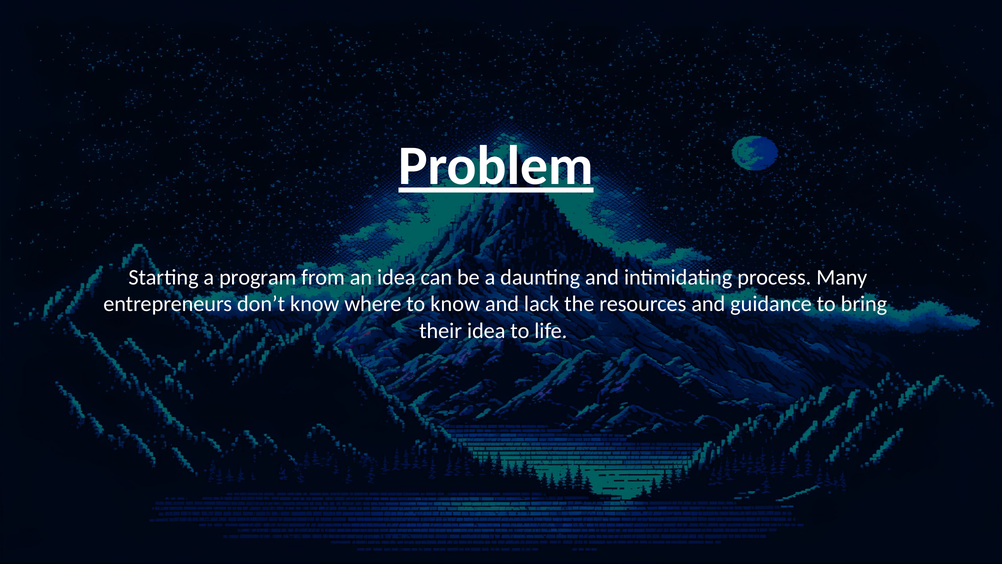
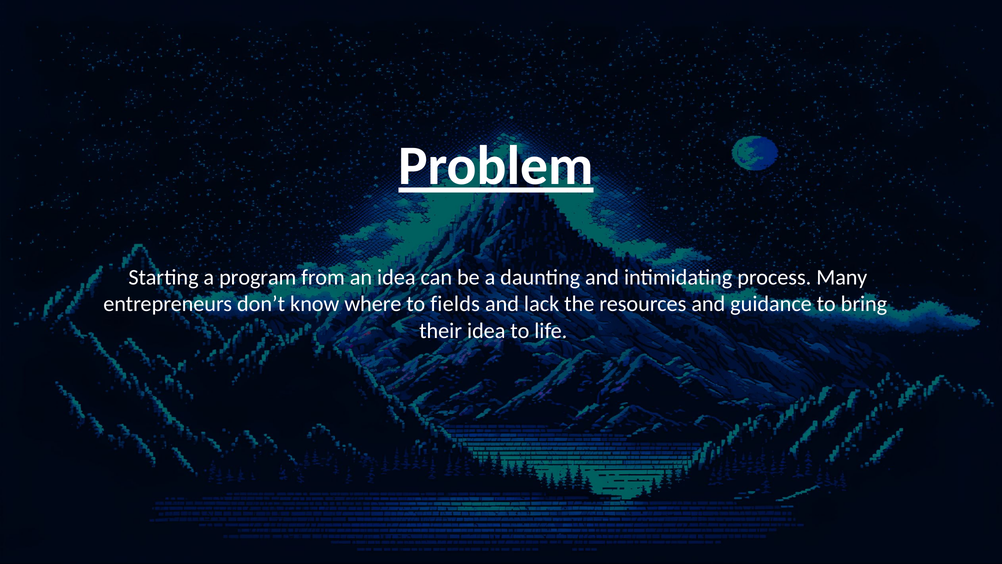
to know: know -> fields (455, 304)
